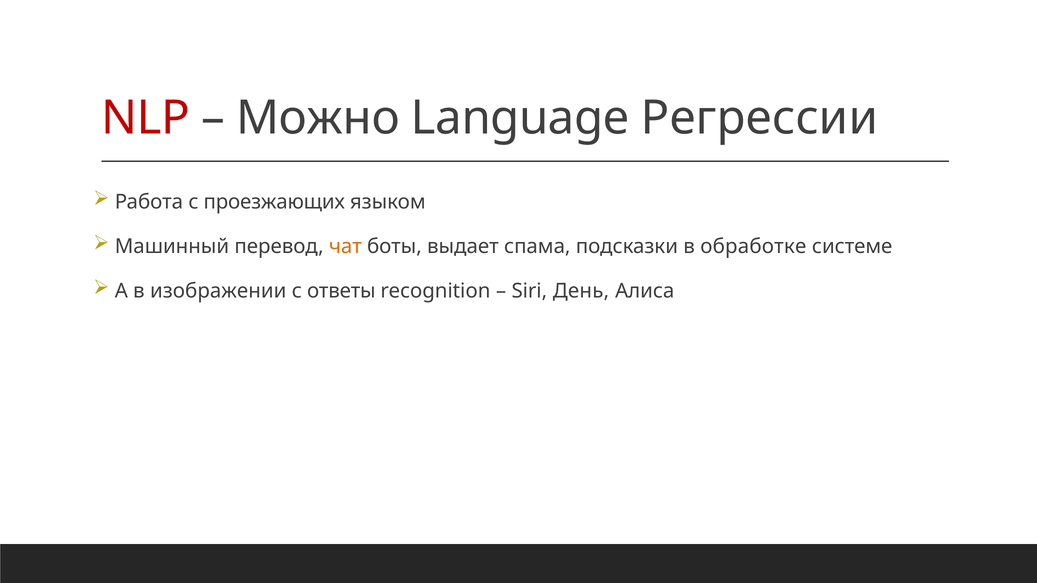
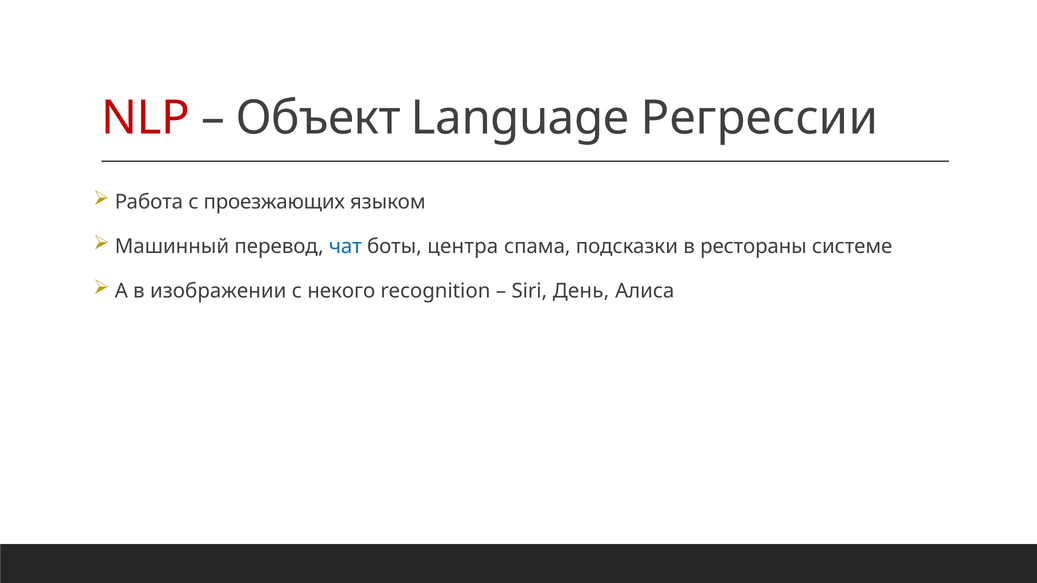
Можно: Можно -> Объект (318, 118)
чат colour: orange -> blue (345, 246)
выдает: выдает -> центра (463, 246)
обработке: обработке -> рестораны (753, 246)
ответы: ответы -> некого (341, 291)
